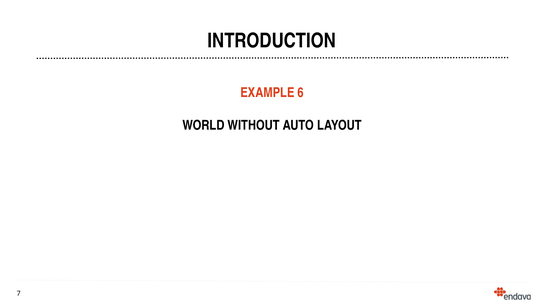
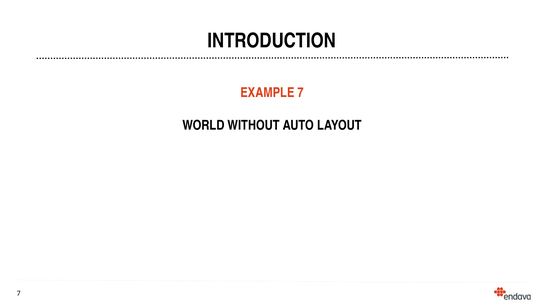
EXAMPLE 6: 6 -> 7 (301, 93)
